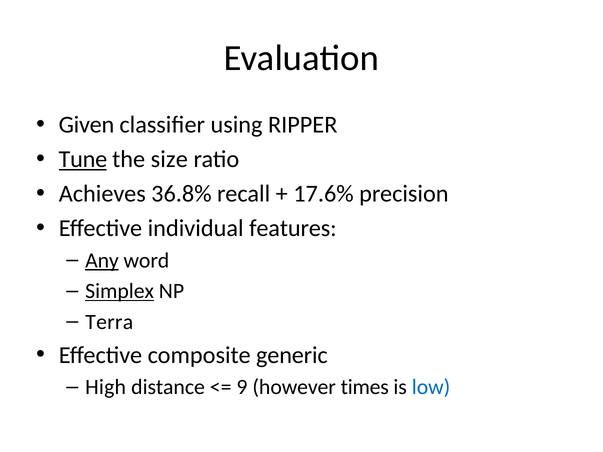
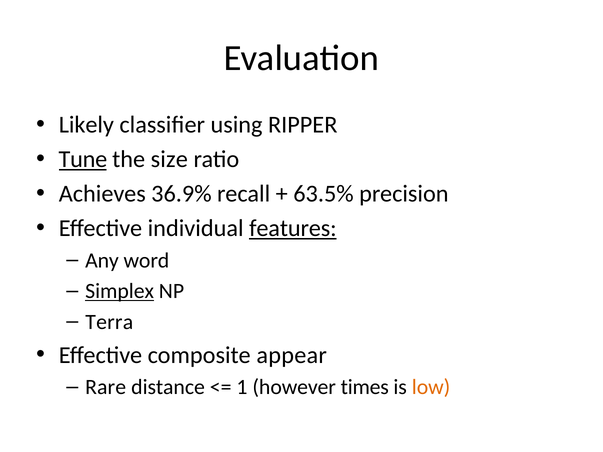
Given: Given -> Likely (86, 125)
36.8%: 36.8% -> 36.9% (181, 194)
17.6%: 17.6% -> 63.5% (323, 194)
features underline: none -> present (293, 228)
Any underline: present -> none (102, 261)
generic: generic -> appear (292, 355)
High: High -> Rare (106, 387)
9: 9 -> 1 (242, 387)
low colour: blue -> orange (431, 387)
